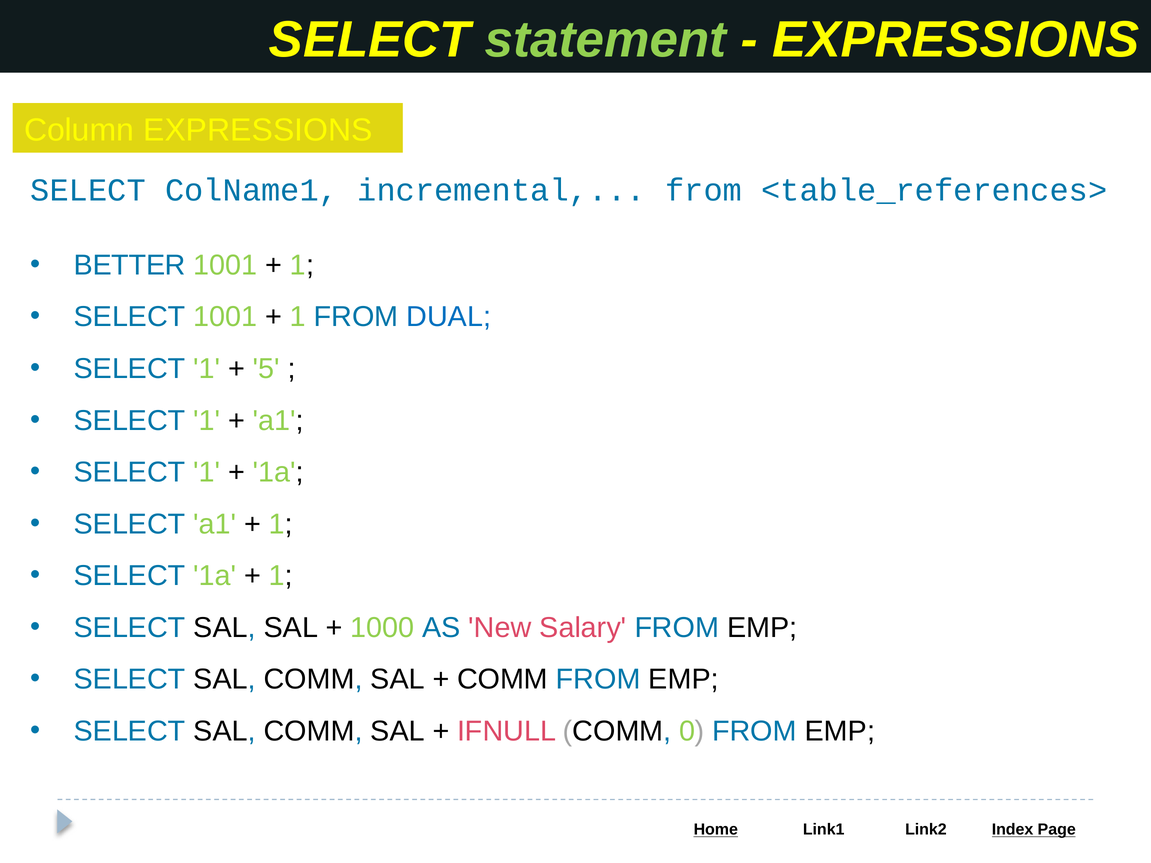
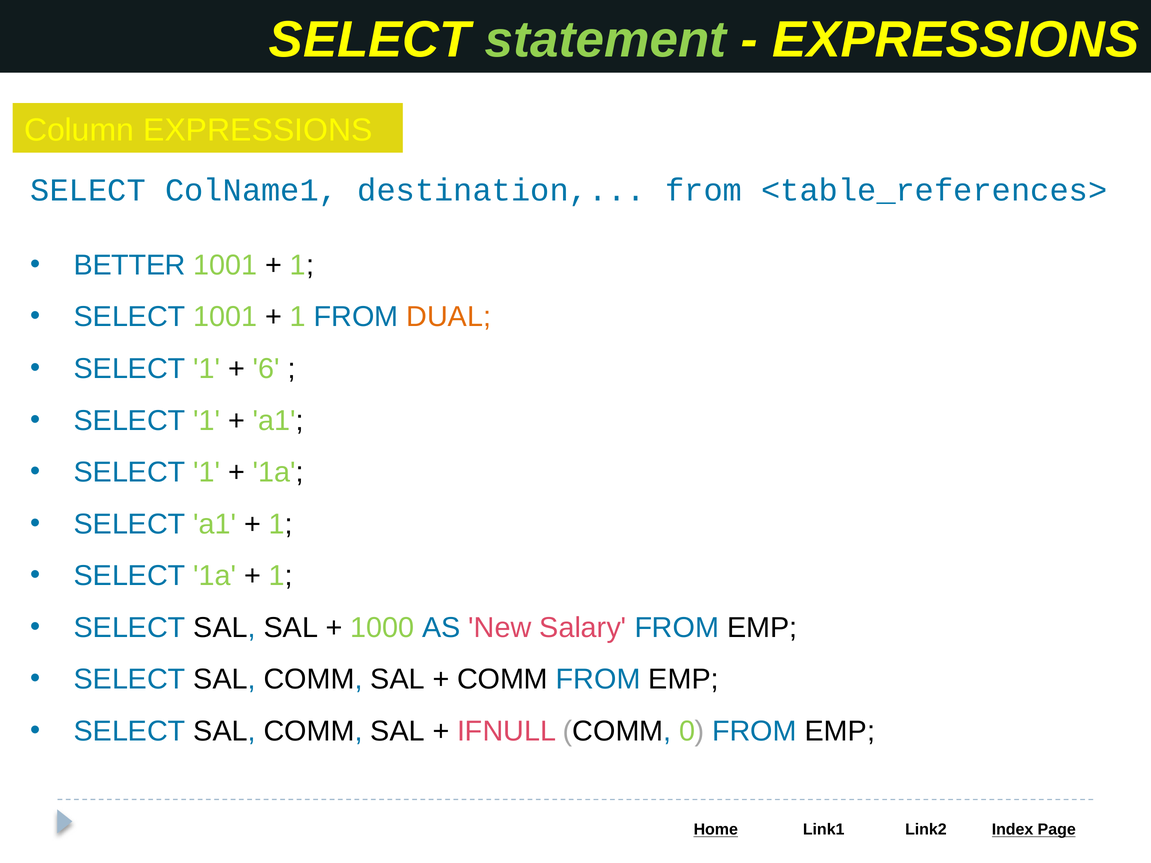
incremental: incremental -> destination (502, 190)
DUAL colour: blue -> orange (449, 317)
5: 5 -> 6 (266, 369)
